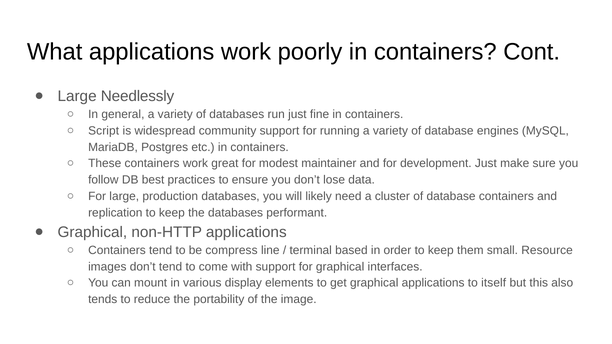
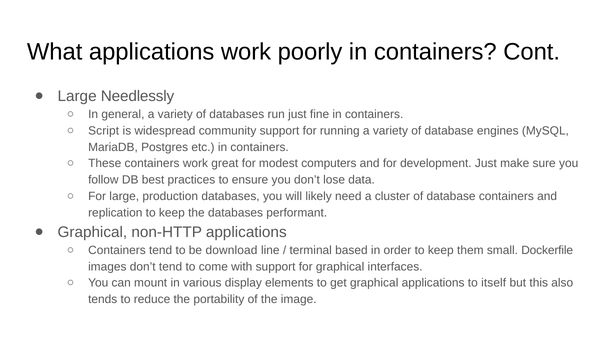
maintainer: maintainer -> computers (329, 164)
compress: compress -> download (231, 250)
Resource: Resource -> Dockerfile (547, 250)
